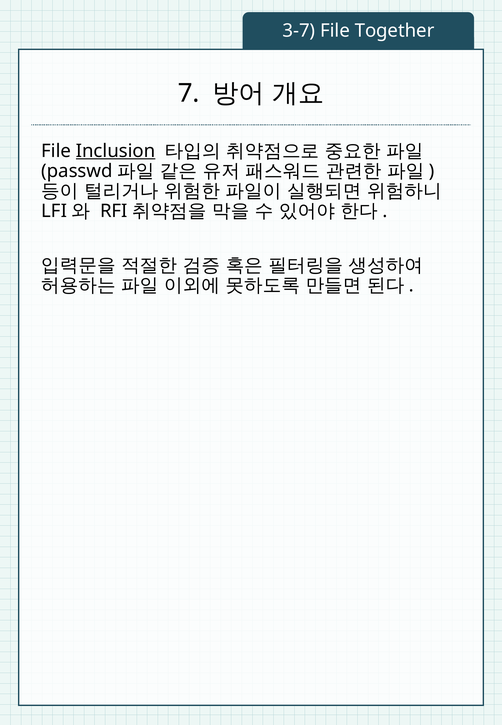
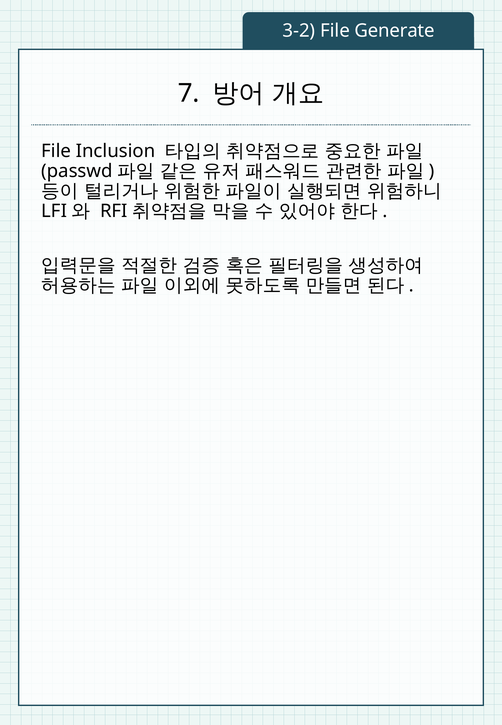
3-7: 3-7 -> 3-2 (299, 31)
Together: Together -> Generate (395, 31)
Inclusion underline: present -> none (116, 151)
